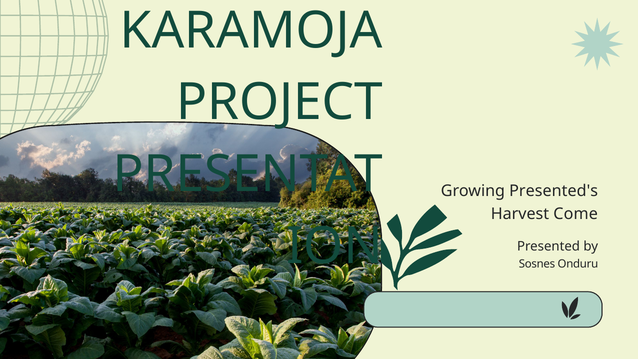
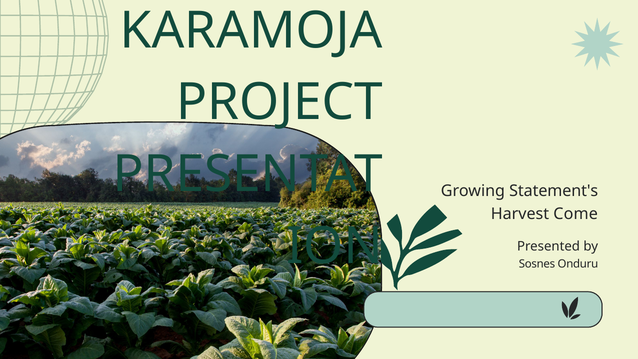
Presented's: Presented's -> Statement's (554, 191)
